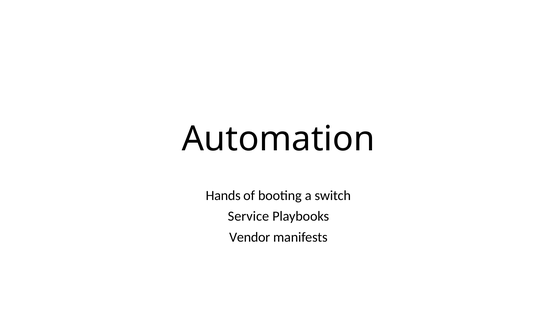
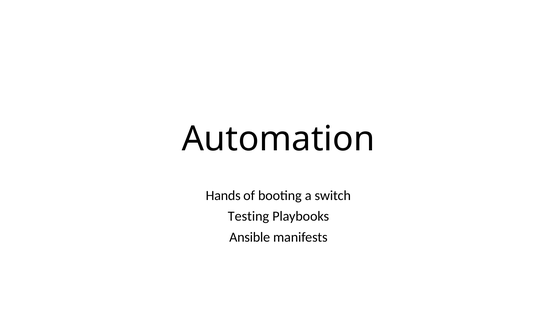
Service: Service -> Testing (248, 217)
Vendor: Vendor -> Ansible (250, 237)
